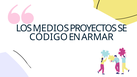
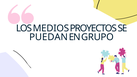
CÓDIGO: CÓDIGO -> PUEDAN (49, 37)
ARMAR: ARMAR -> GRUPO (97, 37)
